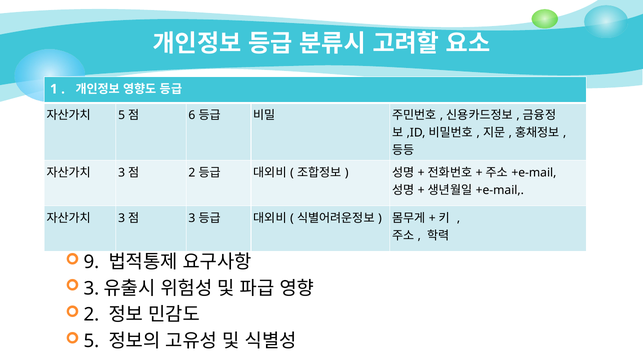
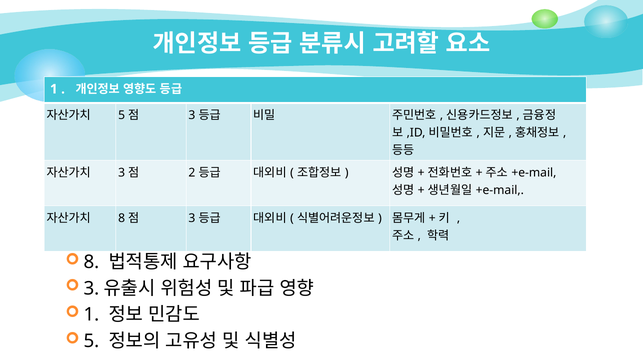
6: 6 -> 3 (192, 115)
3: 3 -> 8 (122, 218)
9: 9 -> 8 (91, 262)
2: 2 -> 1 (91, 314)
